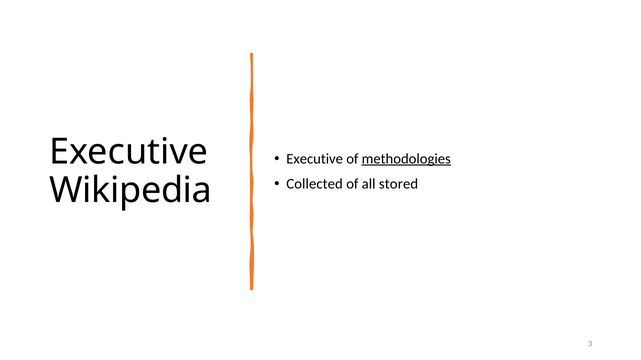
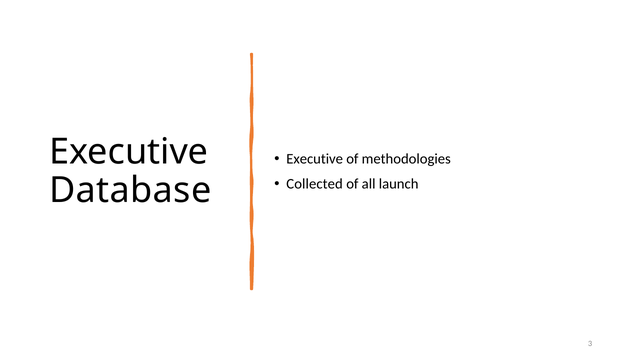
methodologies underline: present -> none (406, 159)
stored: stored -> launch (399, 184)
Wikipedia: Wikipedia -> Database (130, 191)
